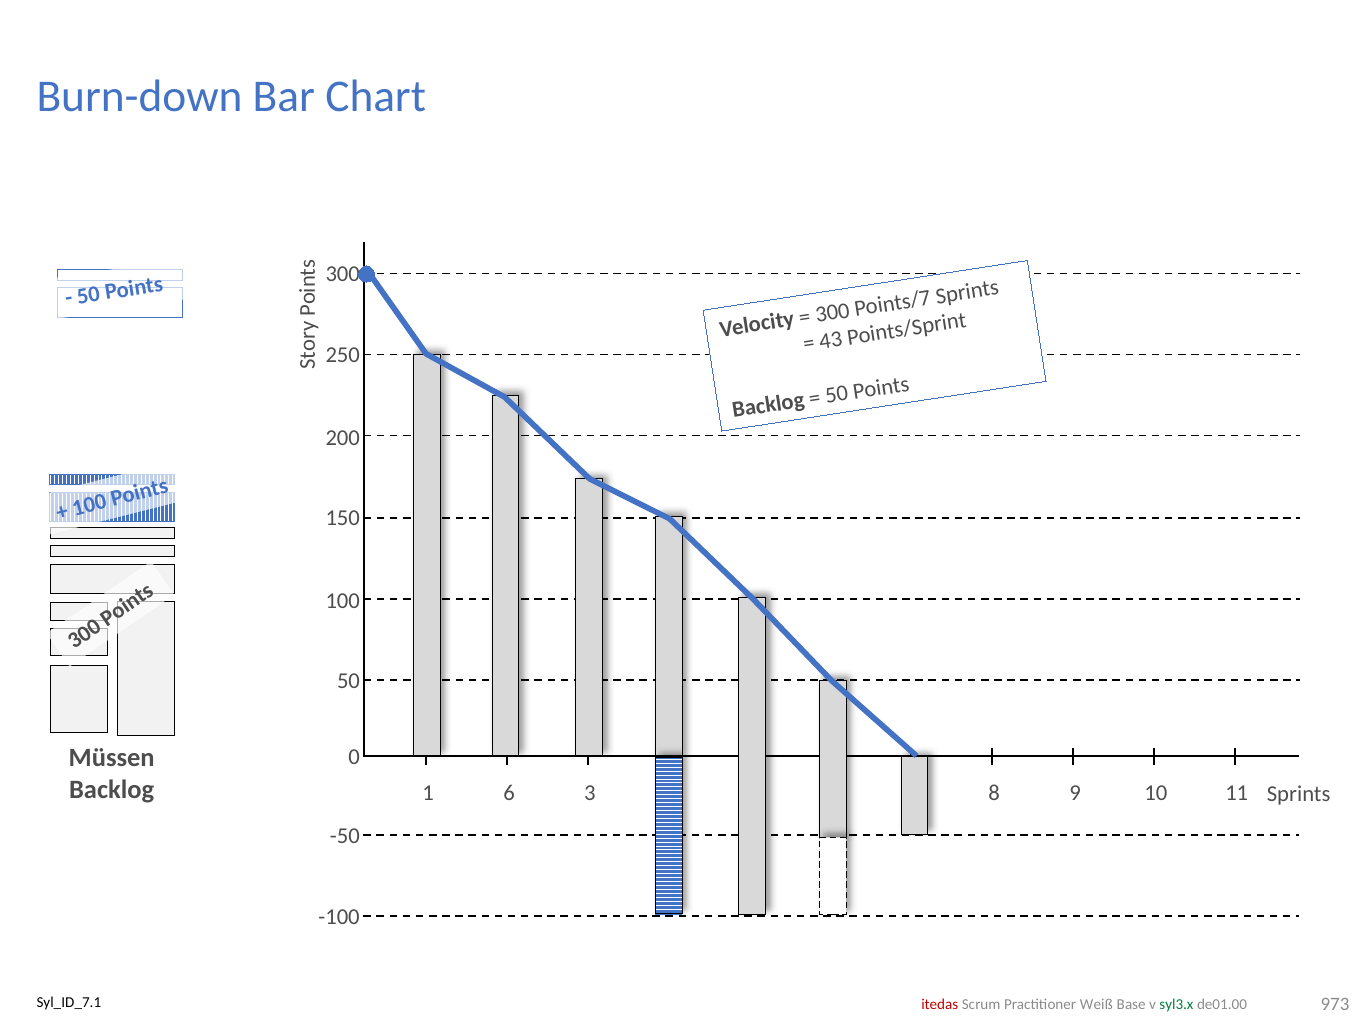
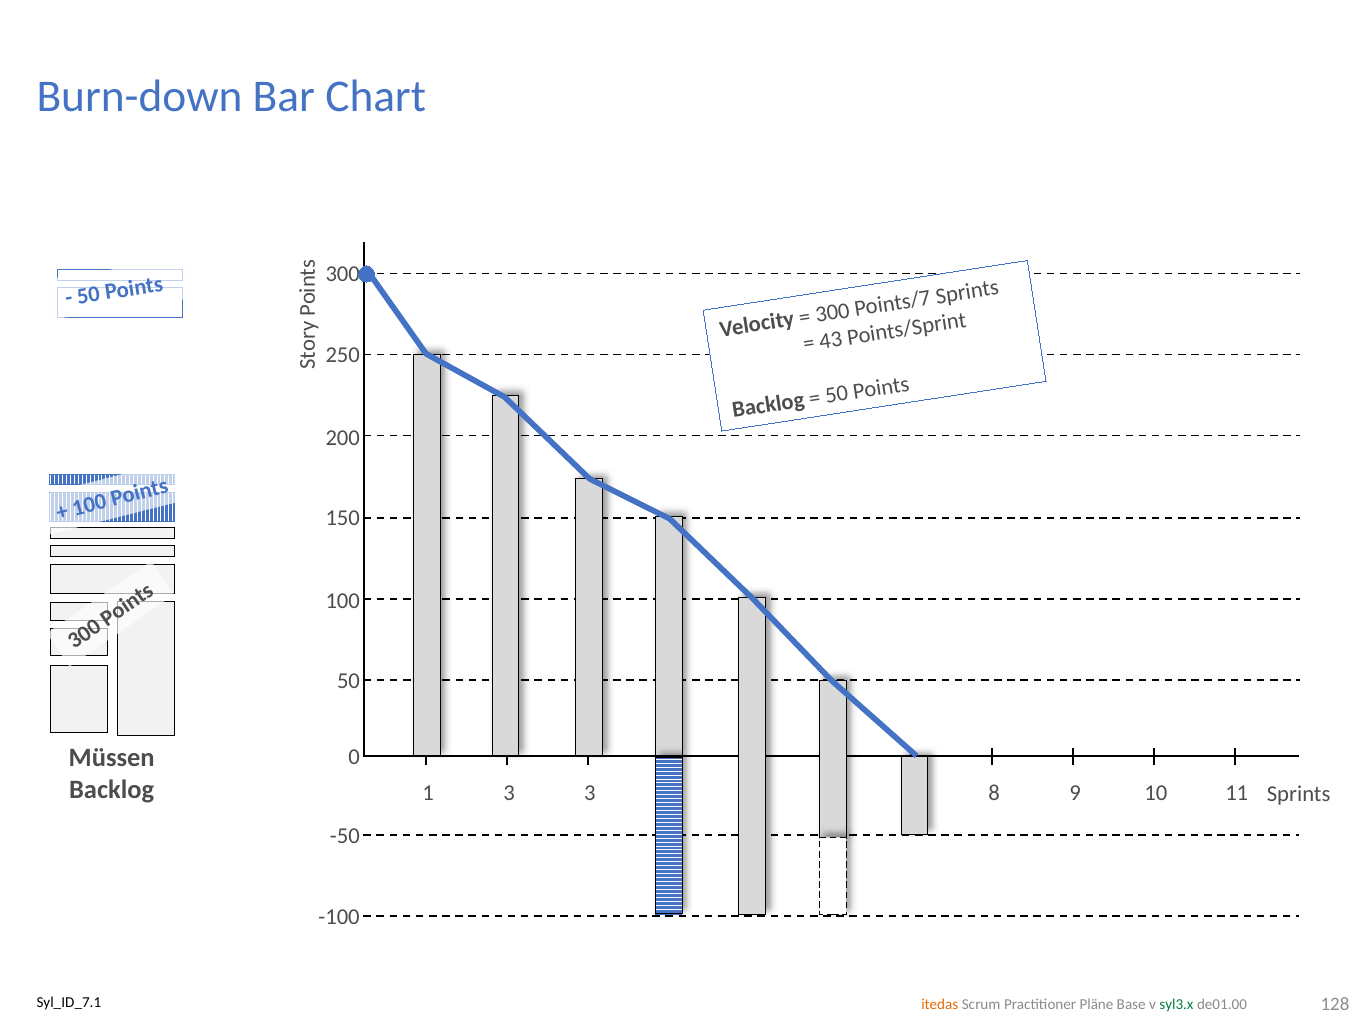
1 6: 6 -> 3 (509, 793)
itedas colour: red -> orange (940, 1005)
Weiß: Weiß -> Pläne (1096, 1005)
973: 973 -> 128 (1335, 1005)
